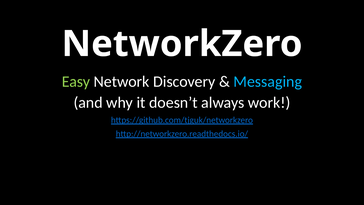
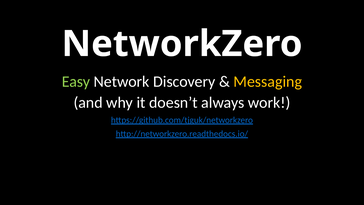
Messaging colour: light blue -> yellow (268, 81)
